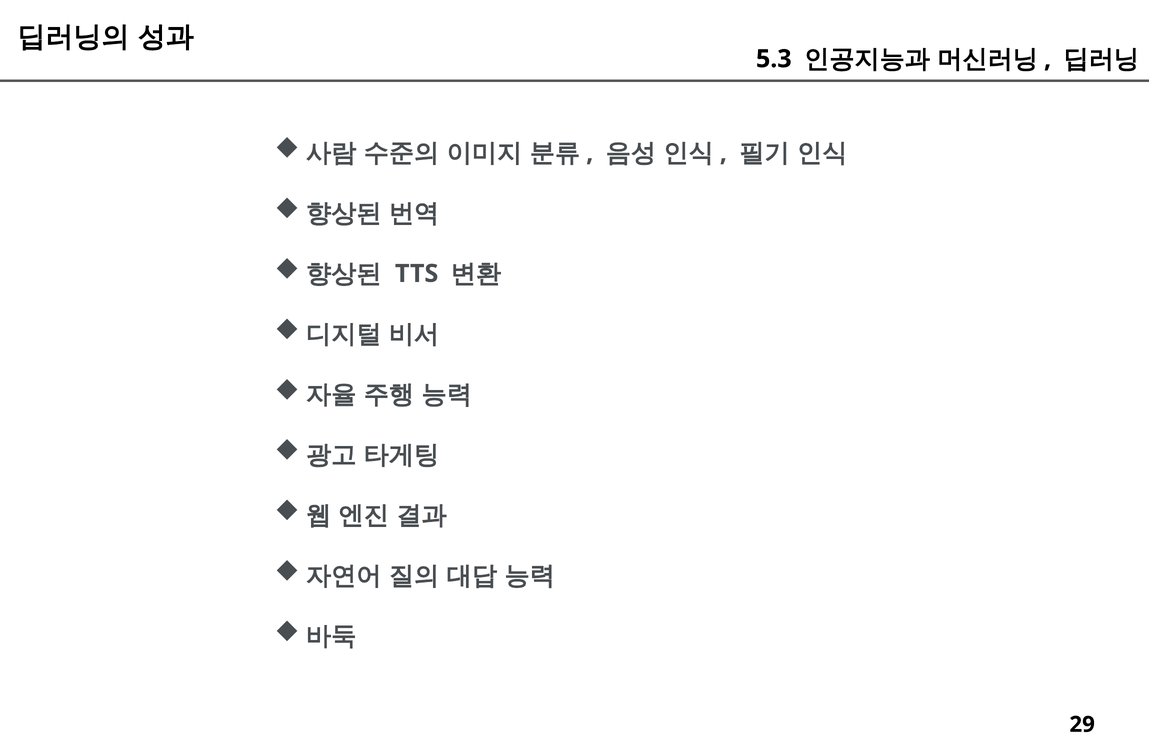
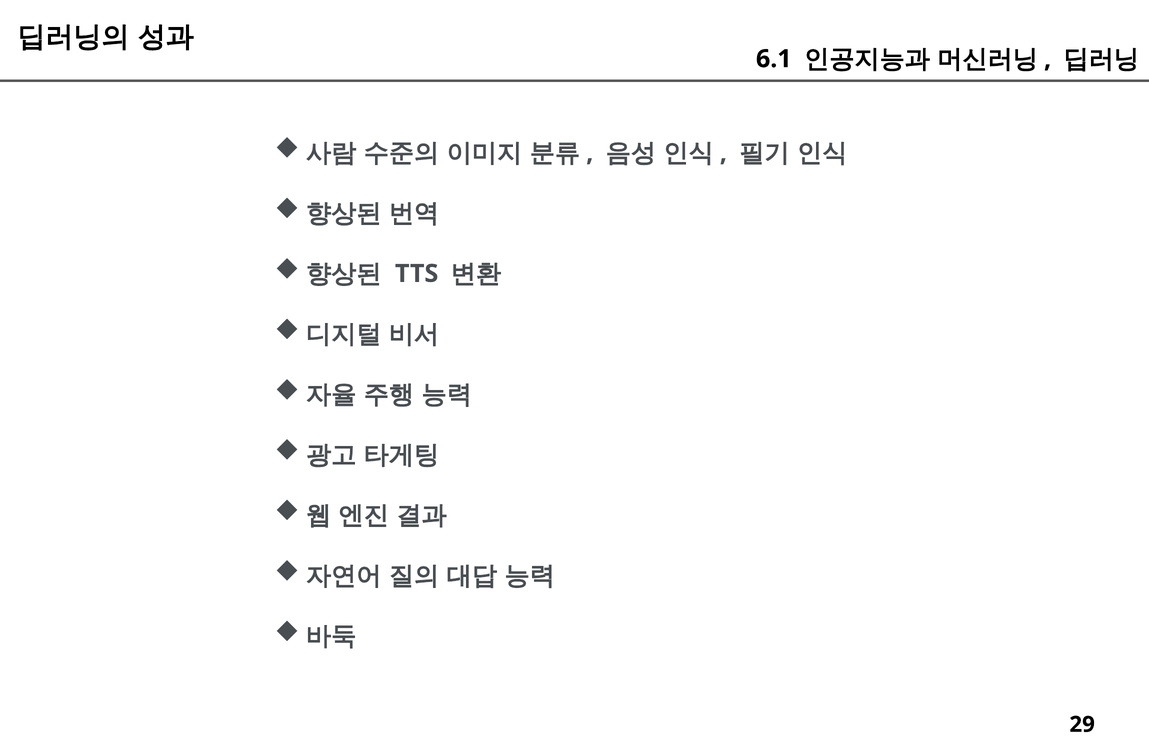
5.3: 5.3 -> 6.1 (774, 59)
